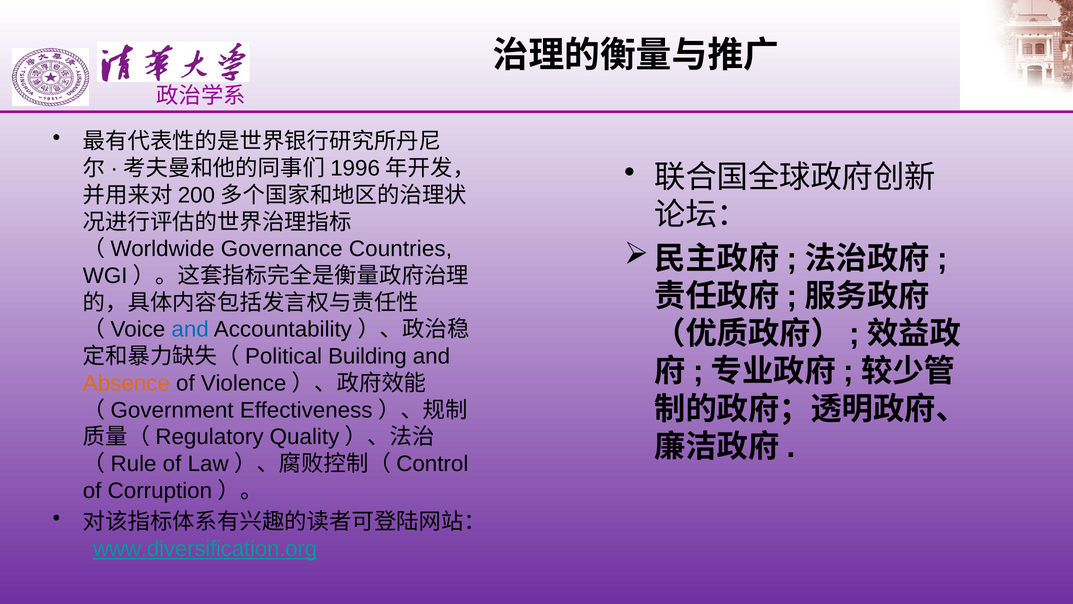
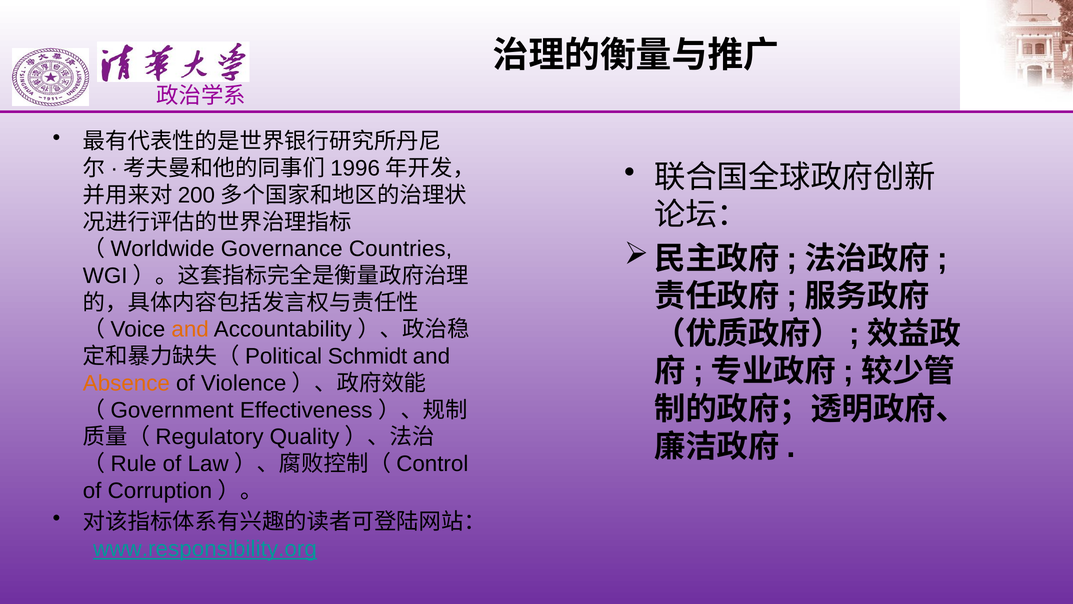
and colour: blue -> orange (190, 329)
Building: Building -> Schmidt (368, 356)
www.diversification.org: www.diversification.org -> www.responsibility.org (205, 548)
